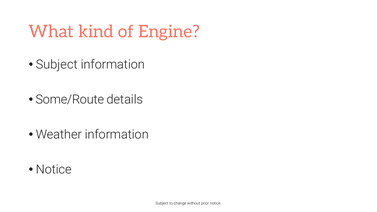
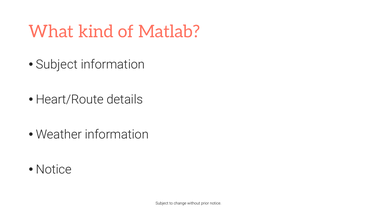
Engine: Engine -> Matlab (169, 32)
Some/Route: Some/Route -> Heart/Route (70, 100)
